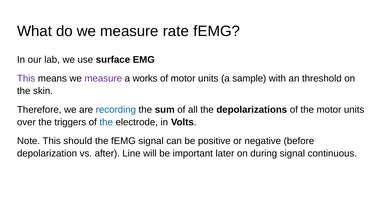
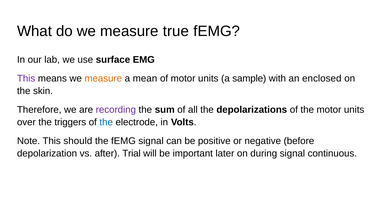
rate: rate -> true (176, 31)
measure colour: purple -> orange (103, 79)
works: works -> mean (145, 79)
threshold: threshold -> enclosed (322, 79)
recording colour: blue -> purple (116, 110)
Line: Line -> Trial (131, 153)
